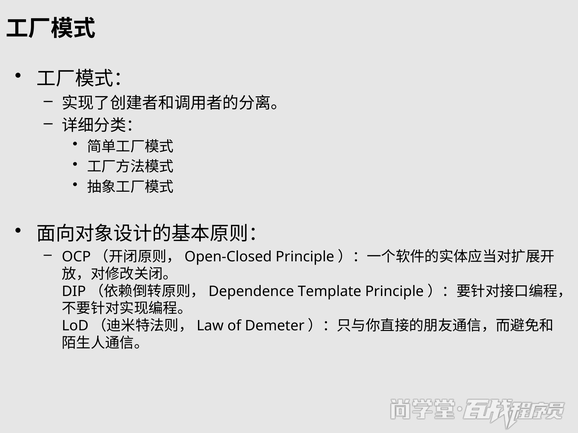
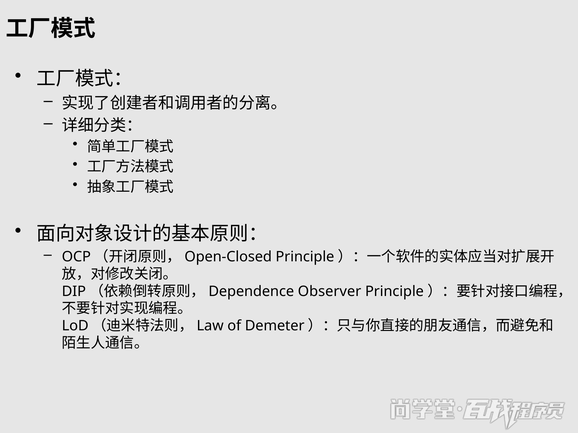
Template: Template -> Observer (330, 292)
